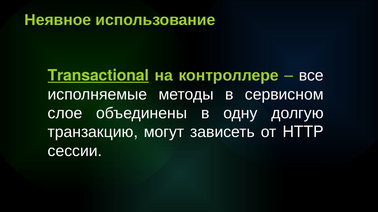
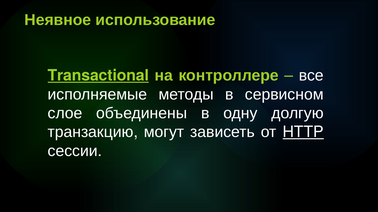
HTTP underline: none -> present (303, 132)
